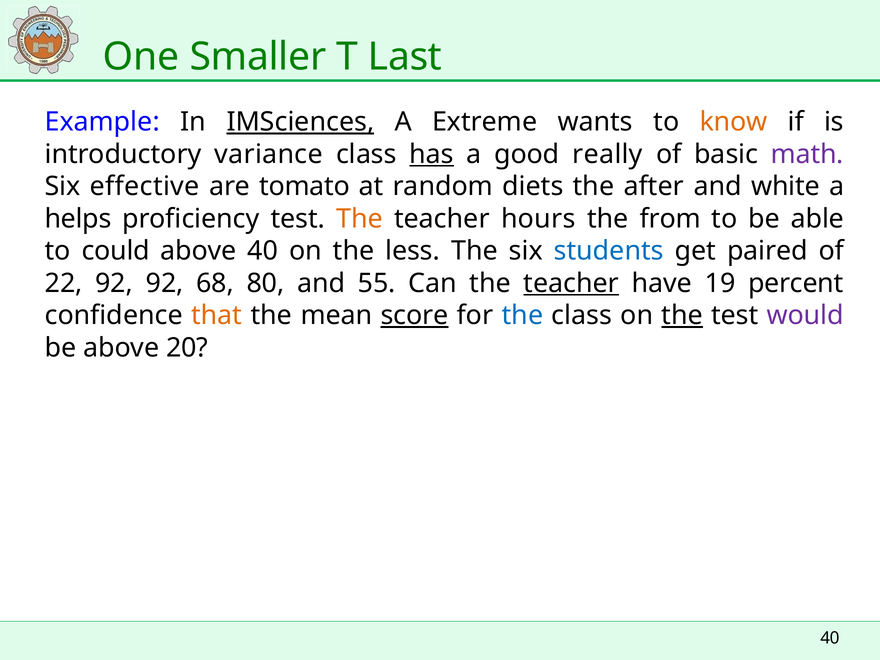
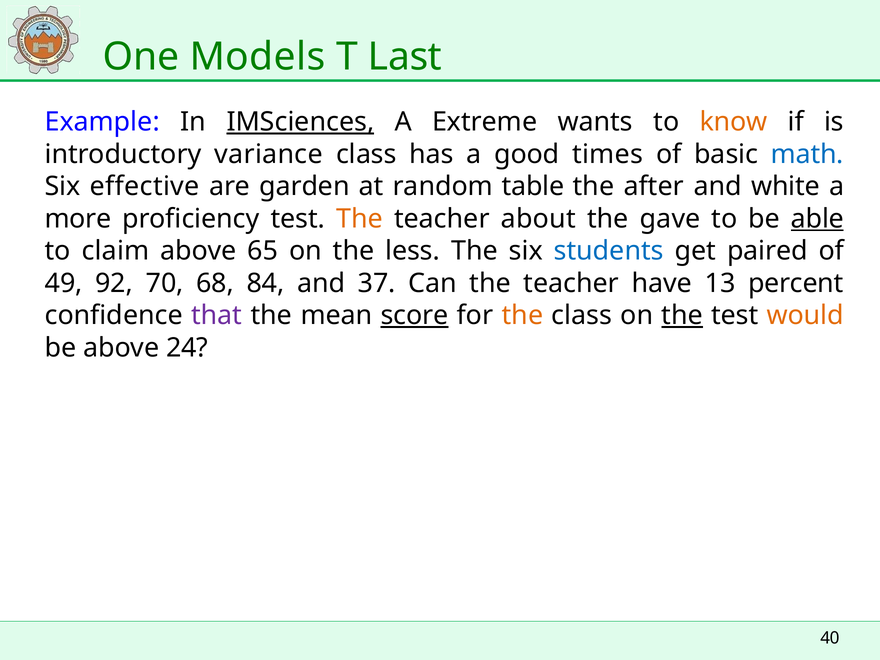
Smaller: Smaller -> Models (258, 57)
has underline: present -> none (432, 154)
really: really -> times (608, 154)
math colour: purple -> blue (807, 154)
tomato: tomato -> garden (304, 186)
diets: diets -> table (533, 186)
helps: helps -> more (78, 219)
hours: hours -> about (538, 219)
from: from -> gave (670, 219)
able underline: none -> present (817, 219)
could: could -> claim (115, 251)
above 40: 40 -> 65 (263, 251)
22: 22 -> 49 (64, 283)
92 92: 92 -> 70 (165, 283)
80: 80 -> 84 (265, 283)
55: 55 -> 37 (377, 283)
teacher underline: present -> none (571, 283)
19: 19 -> 13 (720, 283)
that colour: orange -> purple (217, 315)
the colour: blue -> orange (522, 315)
would colour: purple -> orange (805, 315)
20: 20 -> 24 (187, 348)
